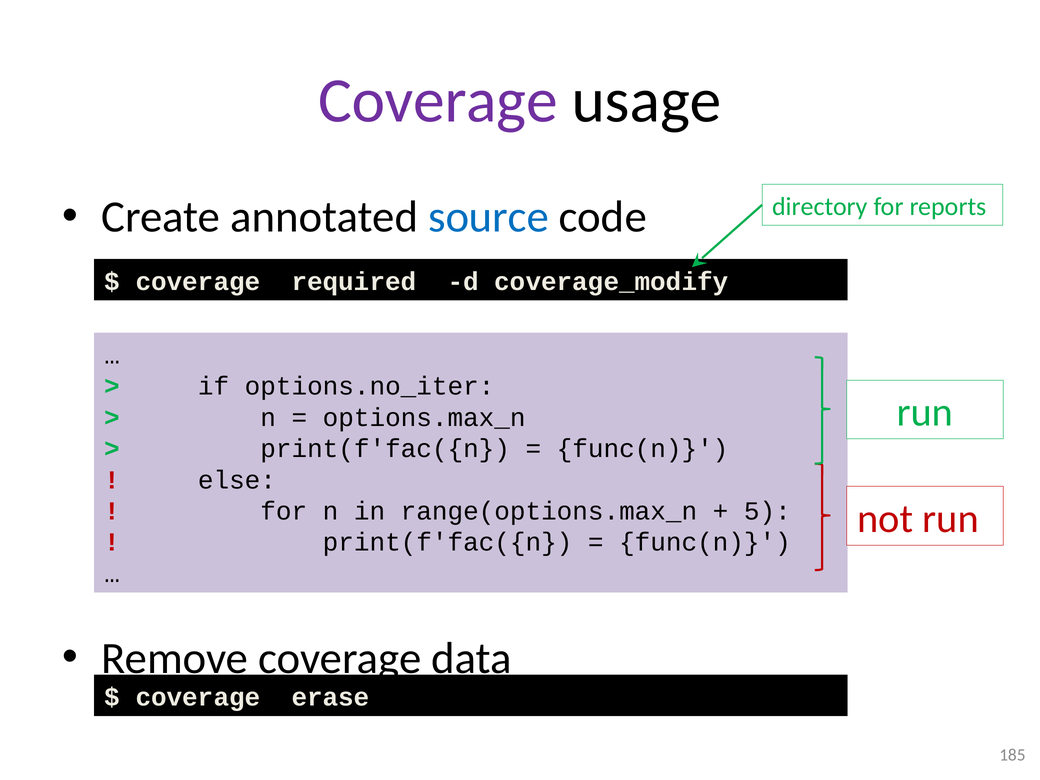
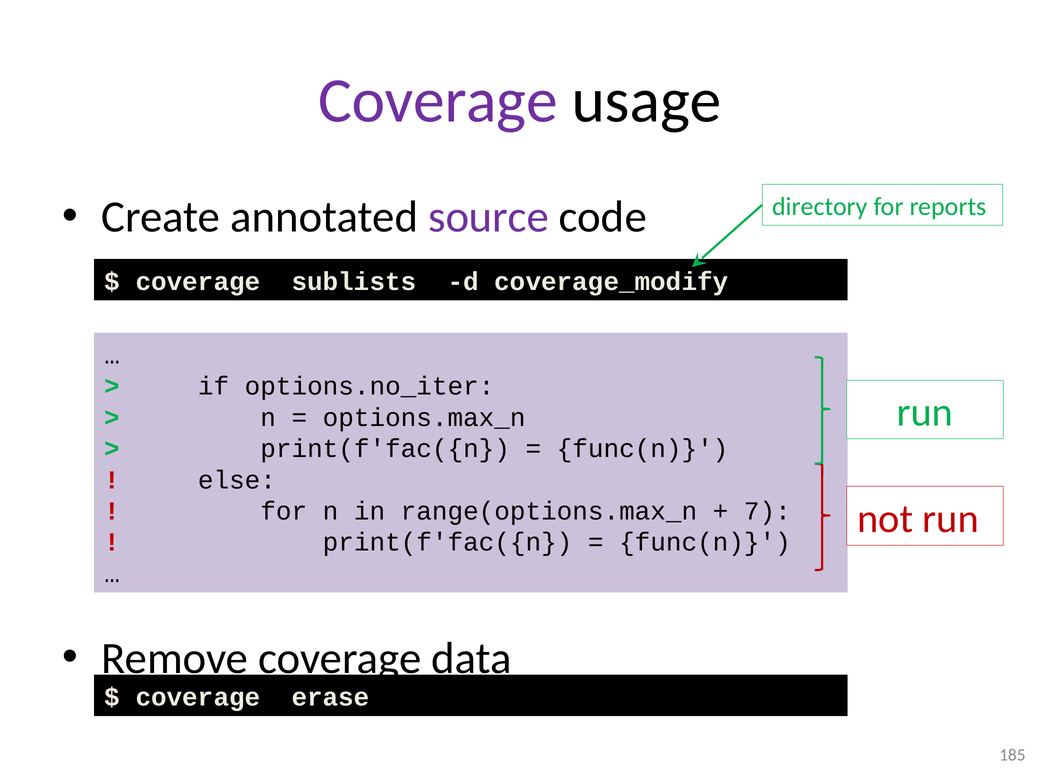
source colour: blue -> purple (489, 217)
required: required -> sublists (354, 281)
5: 5 -> 7 (767, 511)
